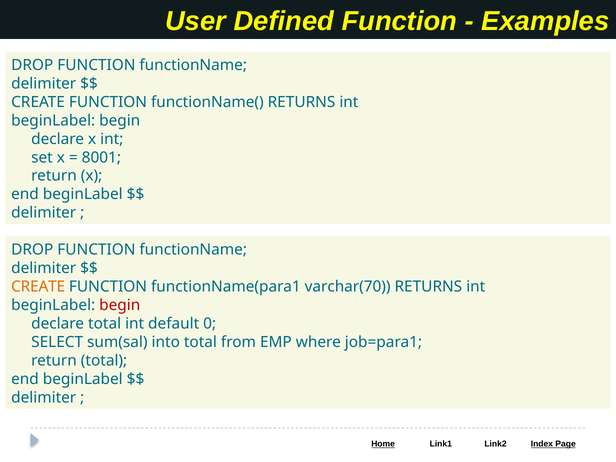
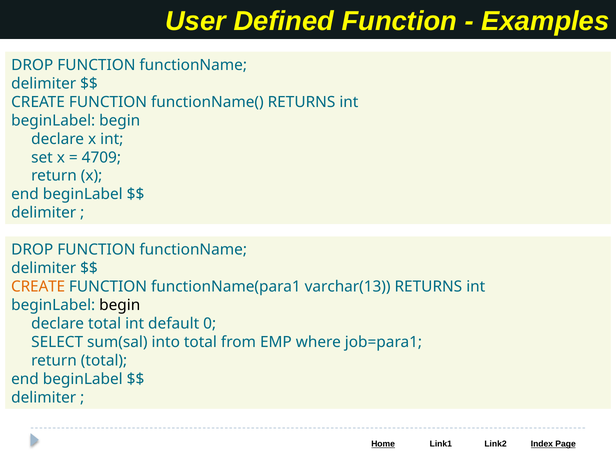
8001: 8001 -> 4709 (101, 157)
varchar(70: varchar(70 -> varchar(13 (348, 287)
begin colour: red -> black (120, 305)
